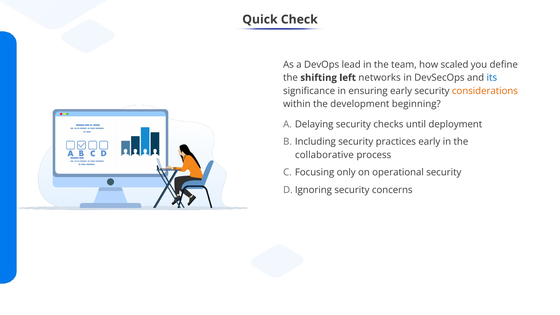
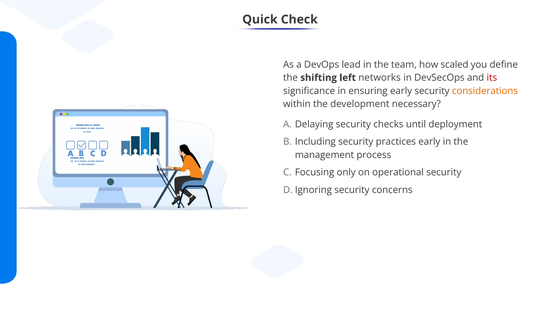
its colour: blue -> red (492, 78)
beginning: beginning -> necessary (416, 104)
collaborative: collaborative -> management (325, 155)
